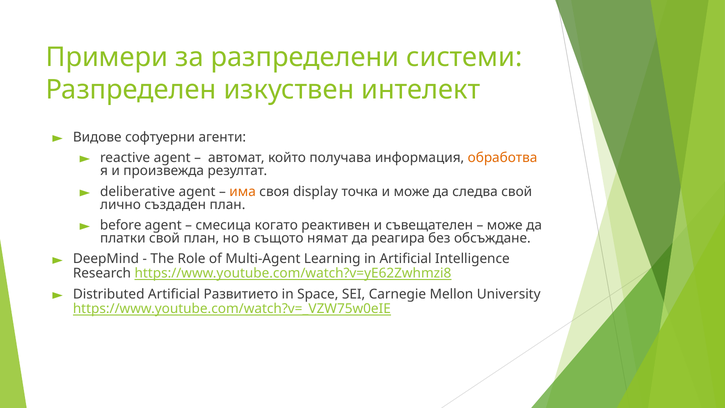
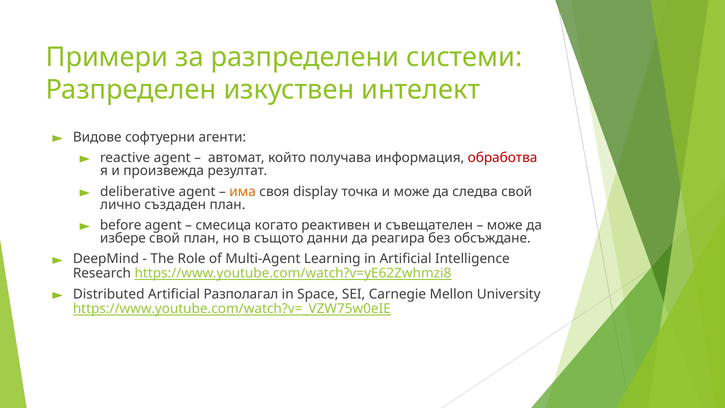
обработва colour: orange -> red (503, 158)
платки: платки -> избере (123, 238)
нямат: нямат -> данни (328, 238)
Развитието: Развитието -> Разполагал (241, 294)
